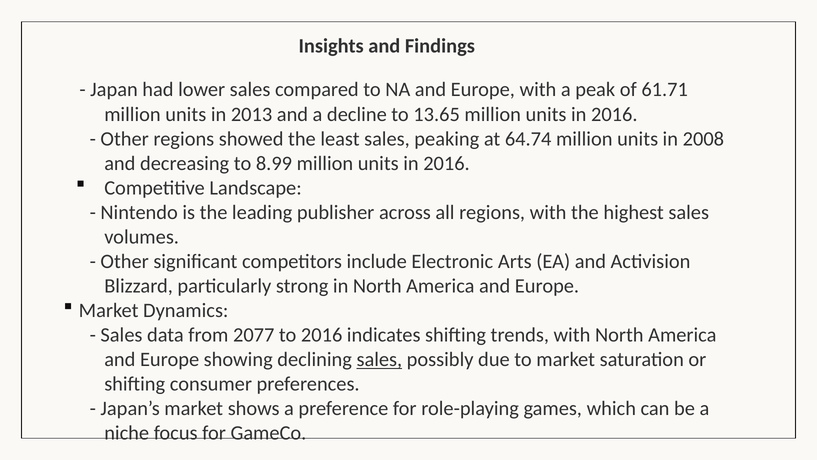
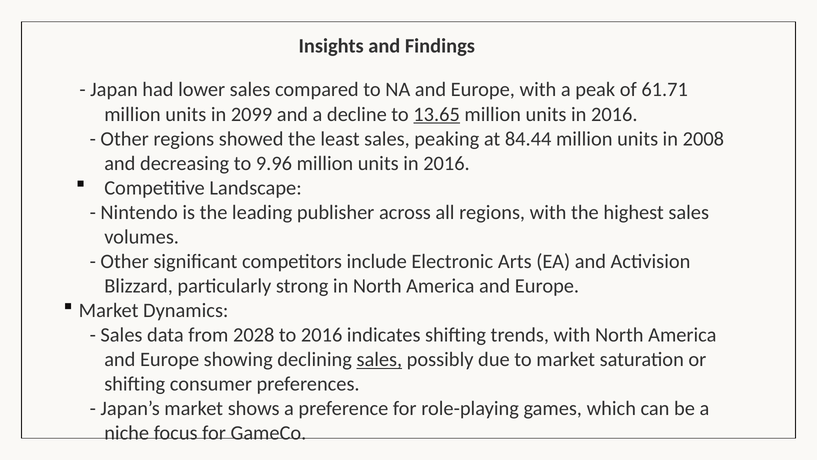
2013: 2013 -> 2099 (252, 114)
13.65 underline: none -> present (437, 114)
64.74: 64.74 -> 84.44 (528, 139)
8.99: 8.99 -> 9.96 (274, 163)
2077: 2077 -> 2028 (254, 335)
